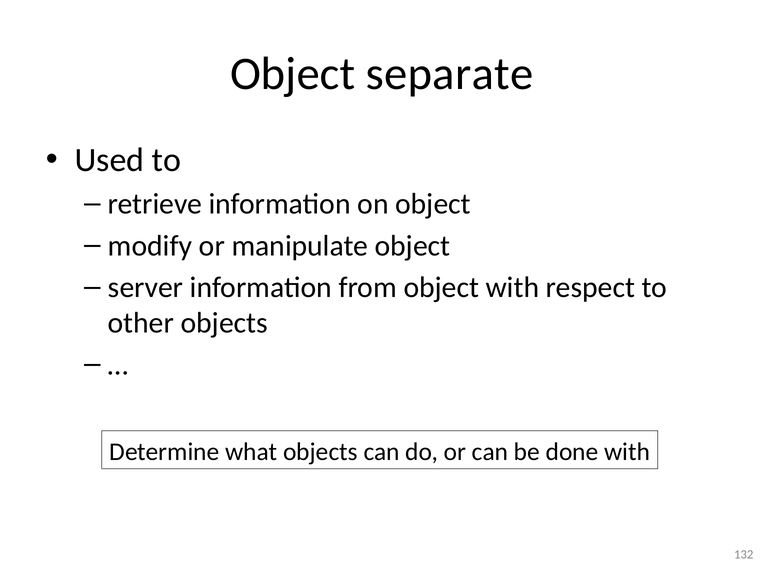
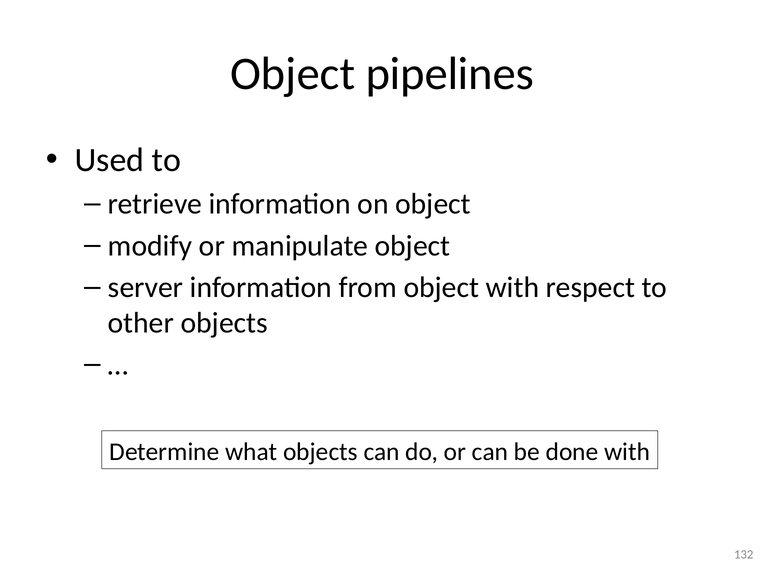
separate: separate -> pipelines (450, 74)
